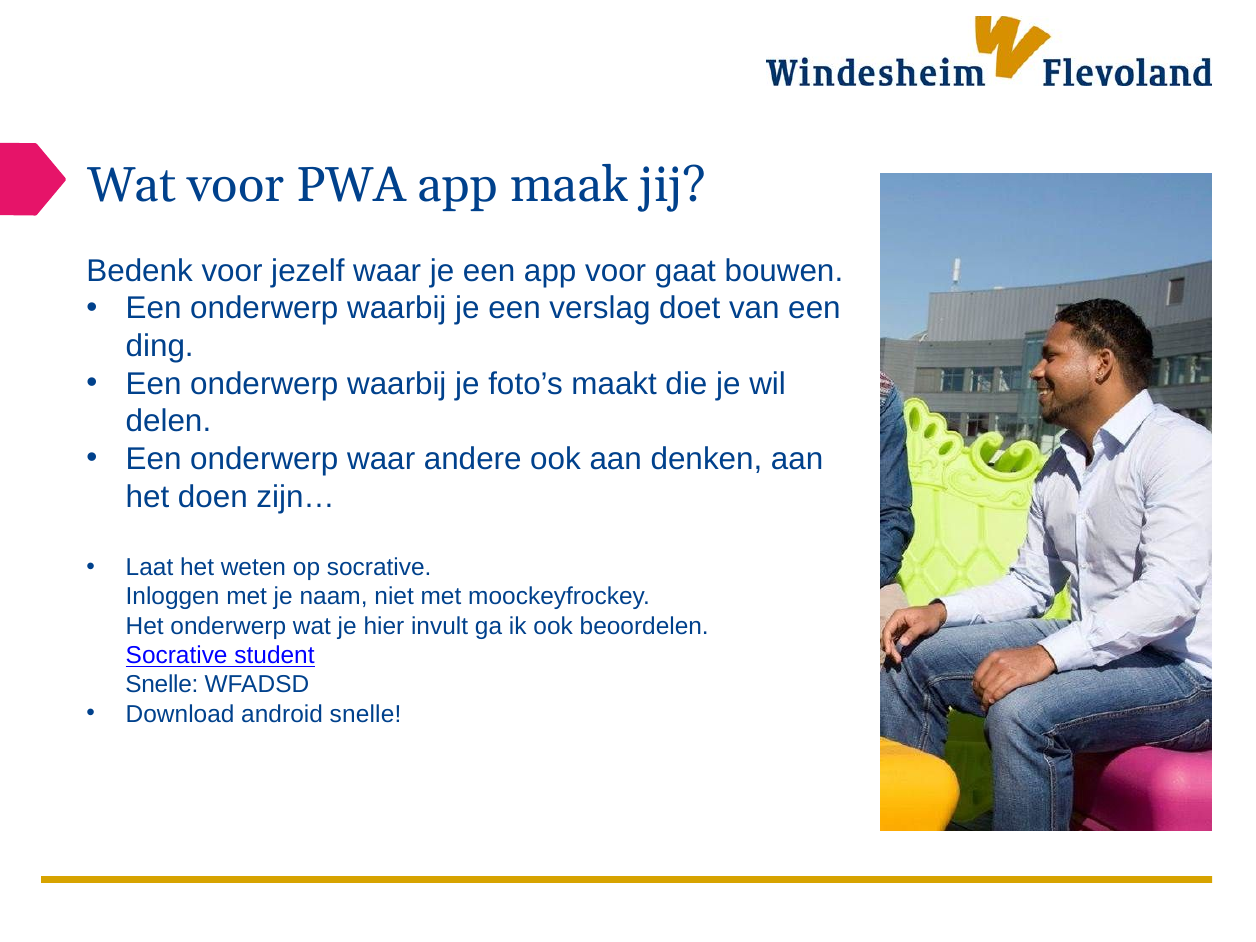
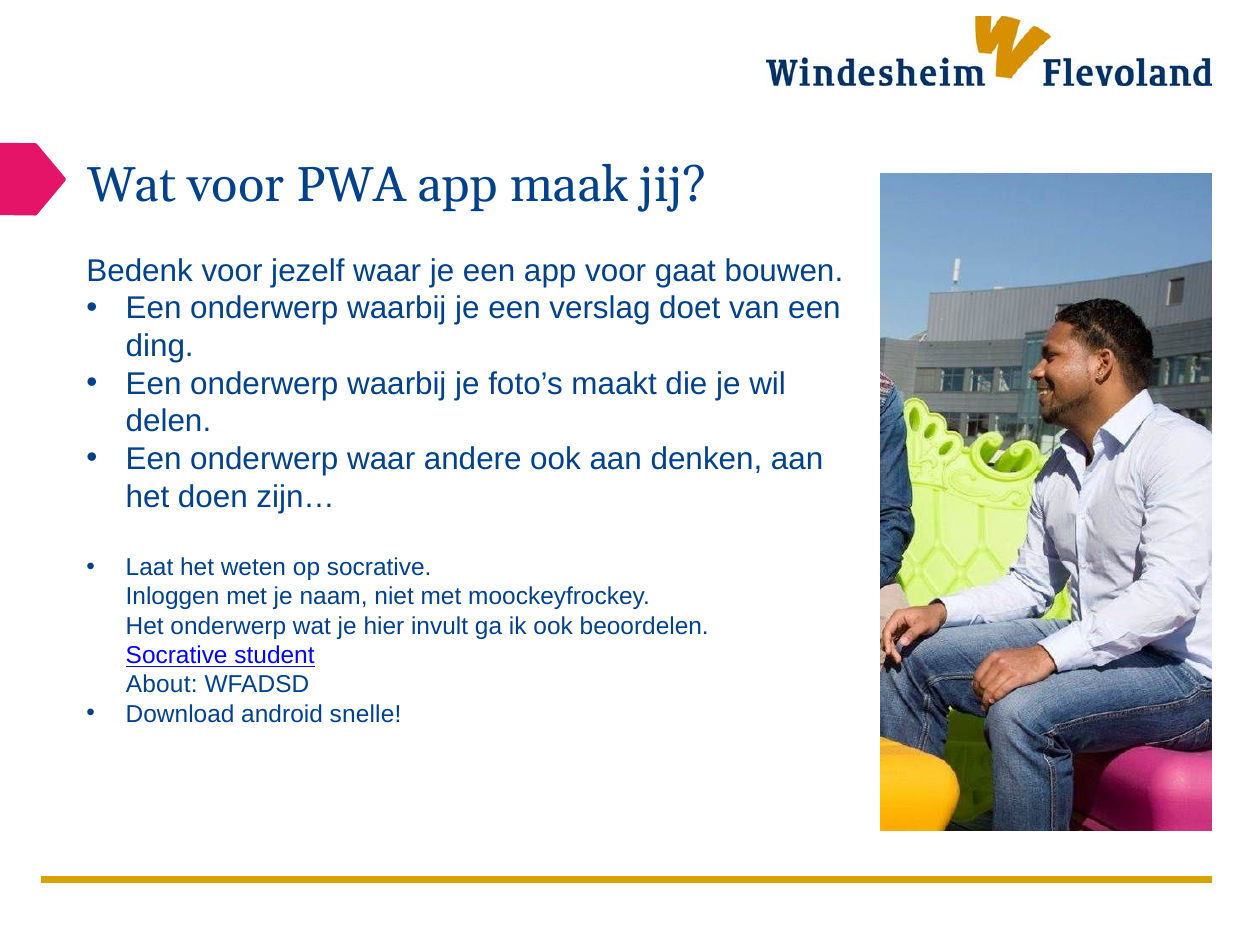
Snelle: Snelle -> About (162, 685)
